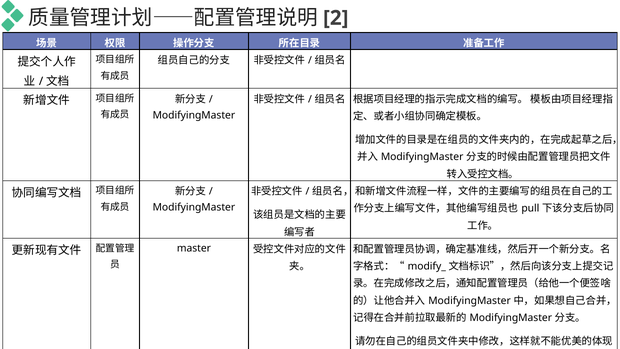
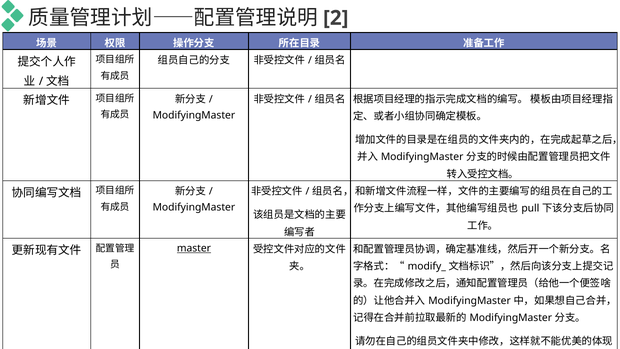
master underline: none -> present (194, 248)
